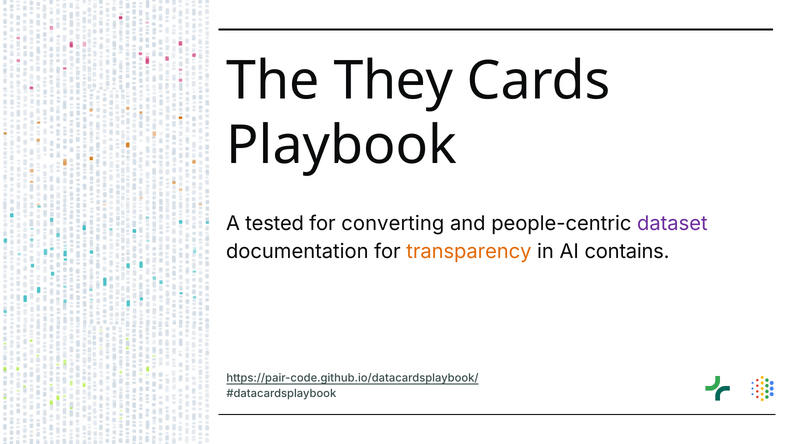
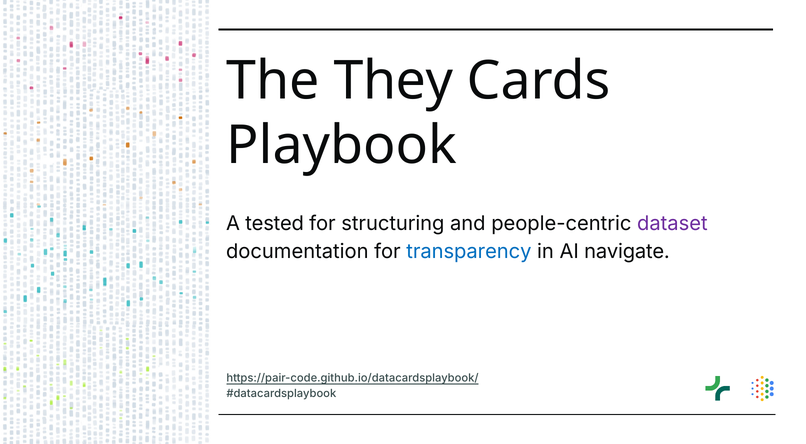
converting: converting -> structuring (393, 223)
transparency colour: orange -> blue (469, 251)
contains: contains -> navigate (627, 251)
